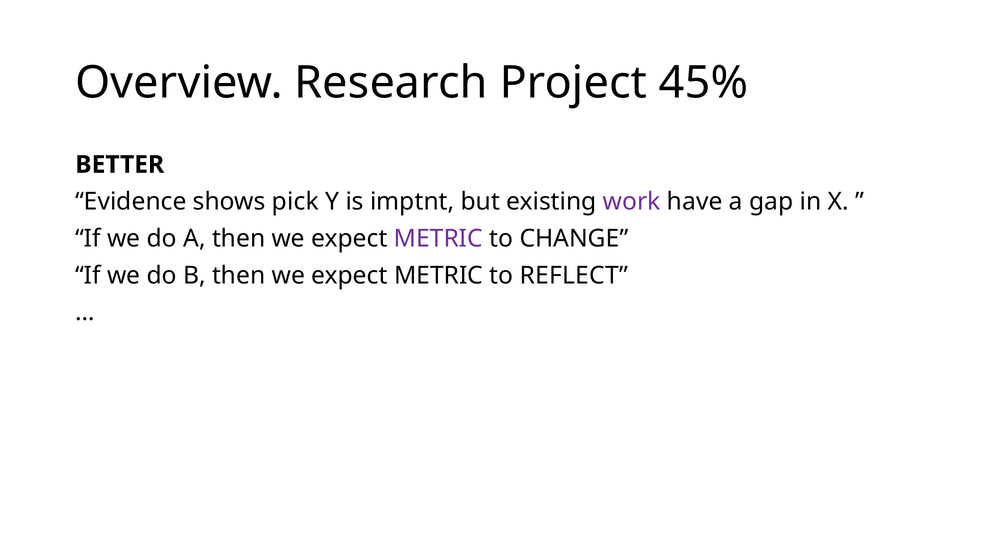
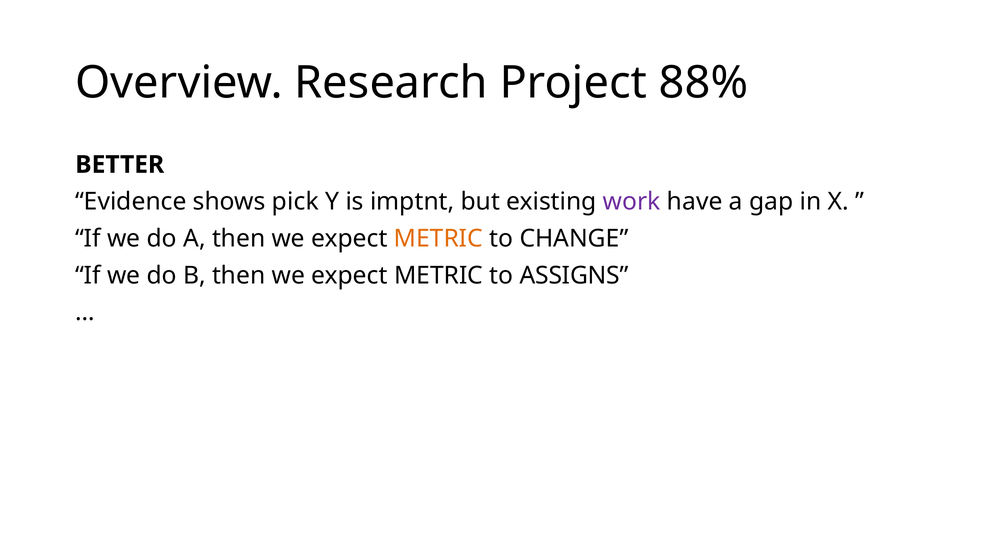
45%: 45% -> 88% (703, 83)
METRIC colour: purple -> orange (438, 238)
REFLECT: REFLECT -> ASSIGNS (574, 275)
